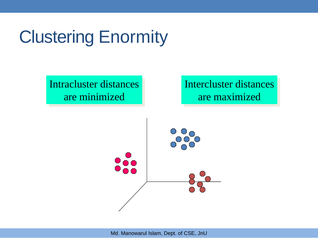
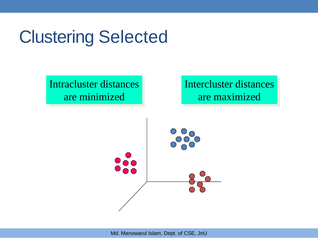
Enormity: Enormity -> Selected (133, 37)
